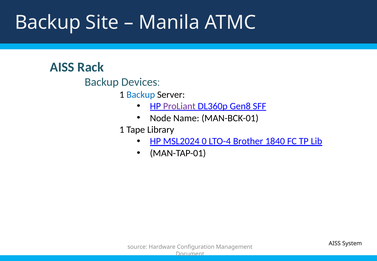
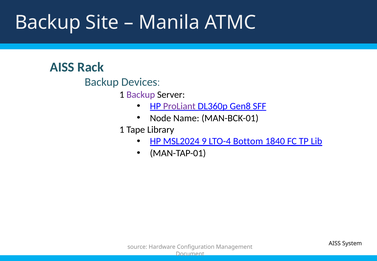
Backup colour: blue -> purple (141, 95)
0: 0 -> 9 (204, 141)
Brother: Brother -> Bottom (248, 141)
